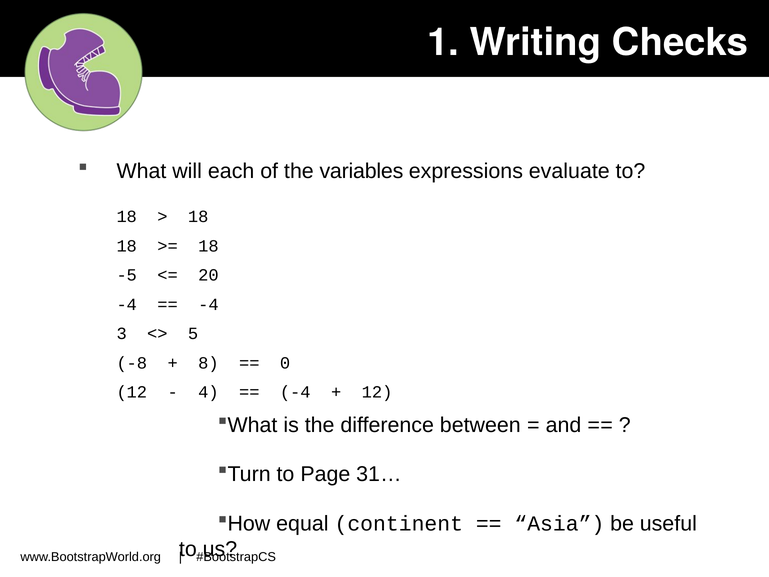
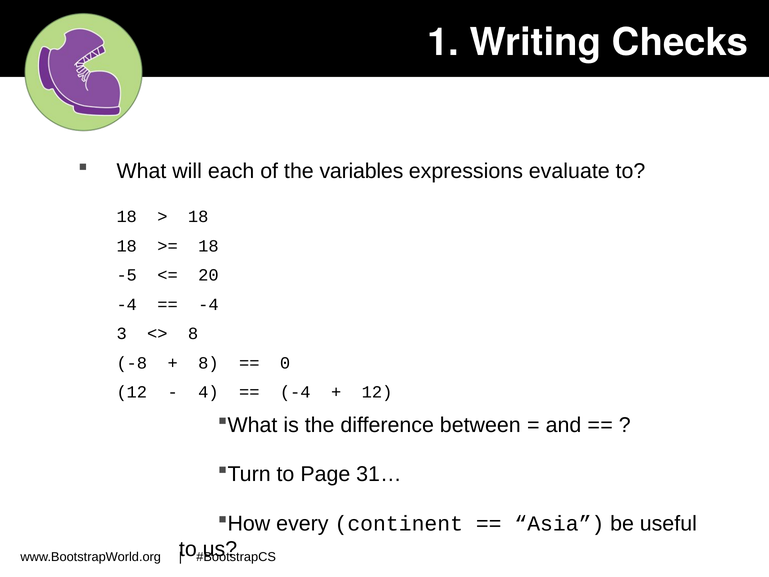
5: 5 -> 8 (193, 334)
equal: equal -> every (302, 523)
